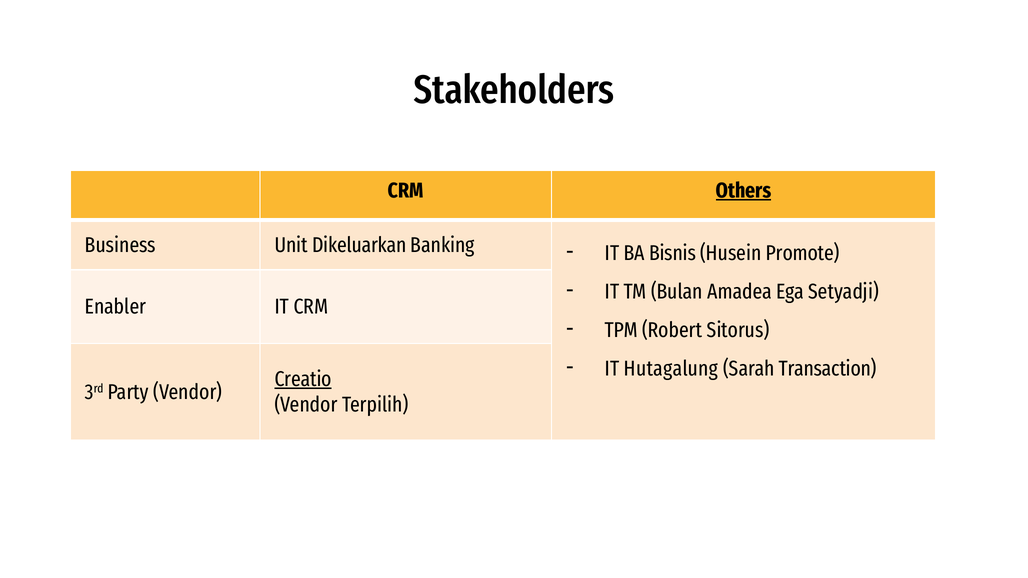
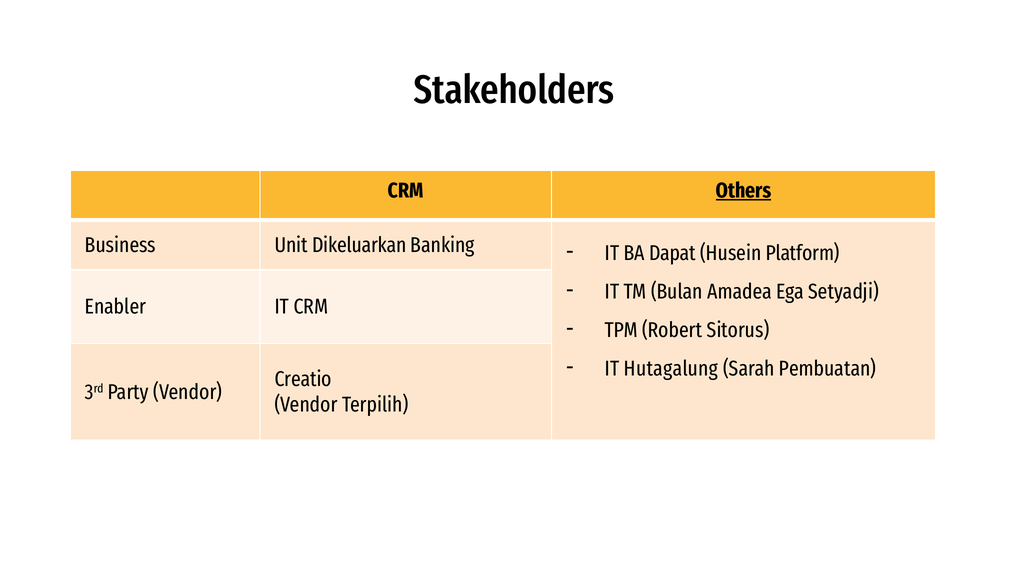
Bisnis: Bisnis -> Dapat (673, 253)
Promote: Promote -> Platform (803, 253)
Transaction: Transaction -> Pembuatan (828, 369)
Creatio underline: present -> none (303, 379)
